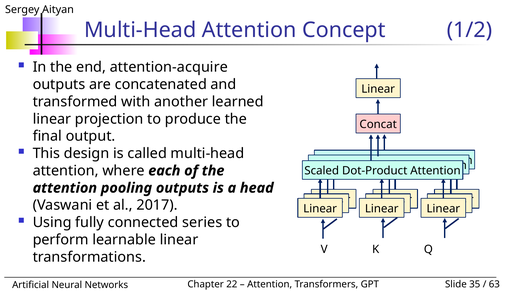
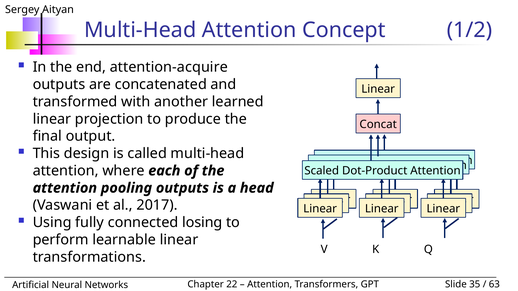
series: series -> losing (202, 223)
